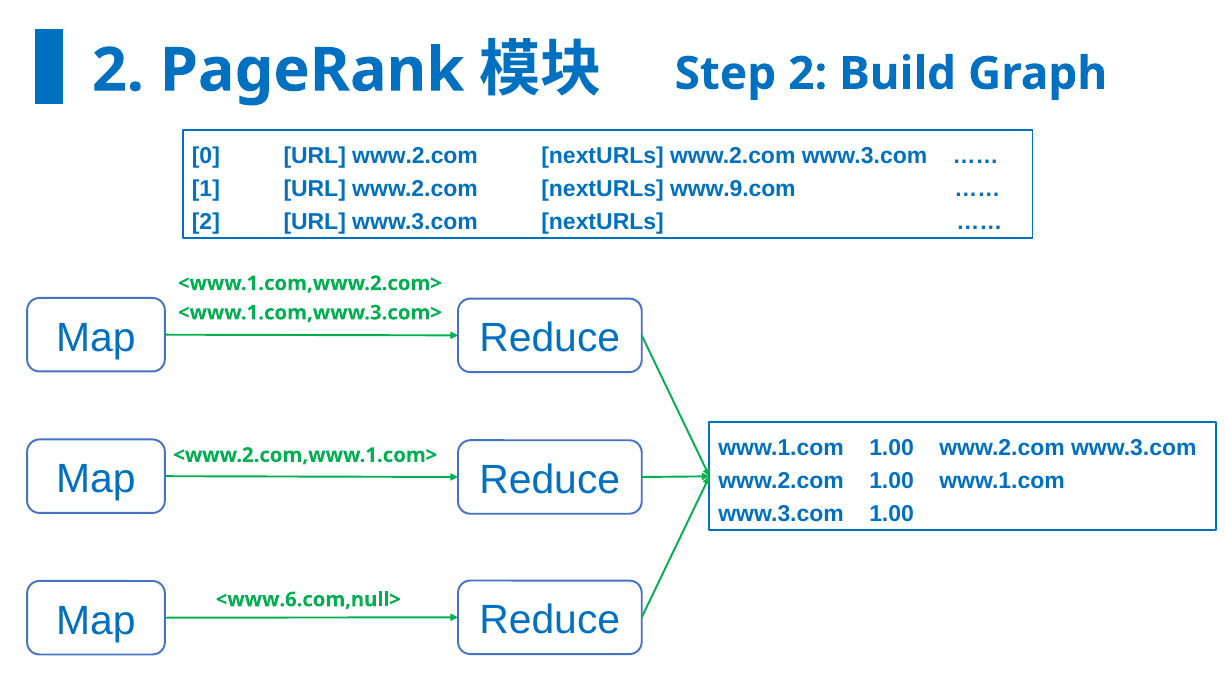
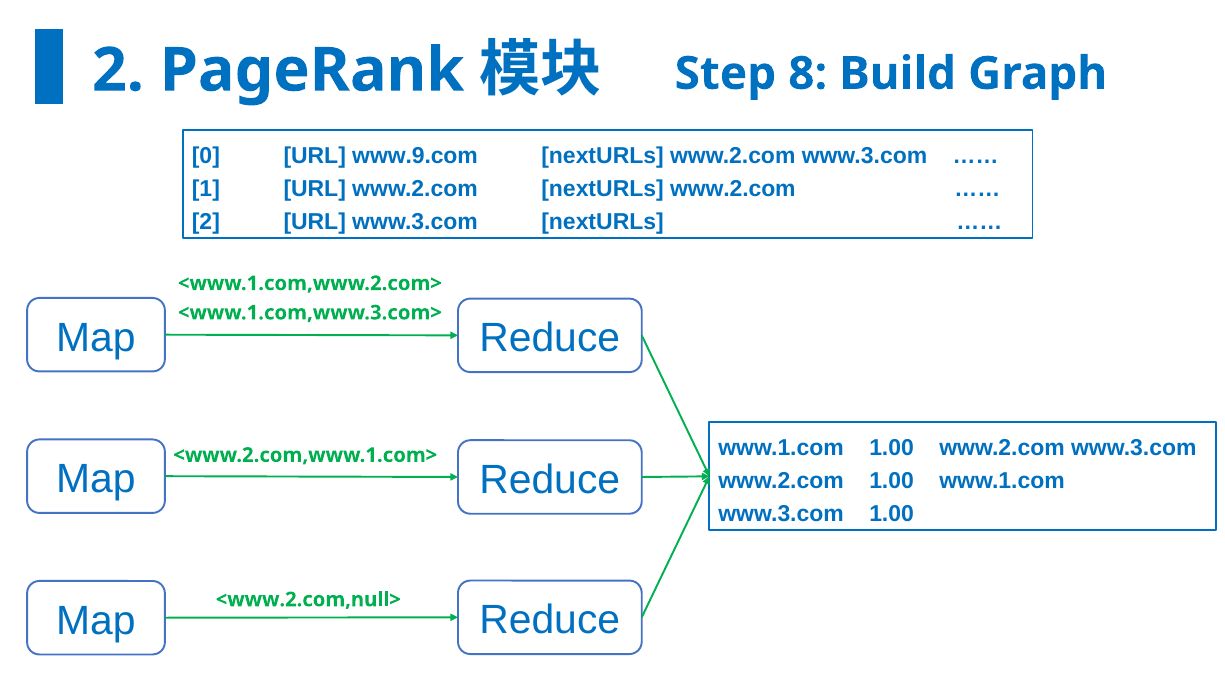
Step 2: 2 -> 8 (808, 74)
0 URL www.2.com: www.2.com -> www.9.com (415, 156)
www.2.com nextURLs www.9.com: www.9.com -> www.2.com (733, 189)
<www.6.com,null>: <www.6.com,null> -> <www.2.com,null> (308, 600)
